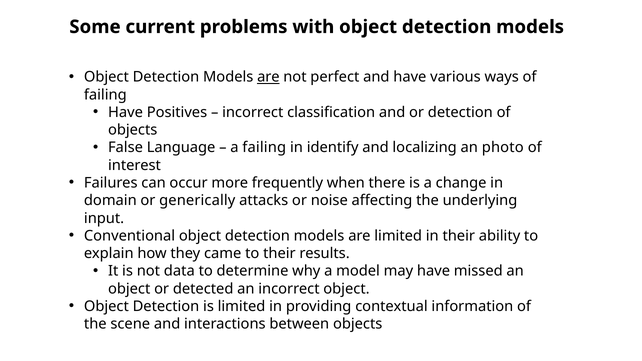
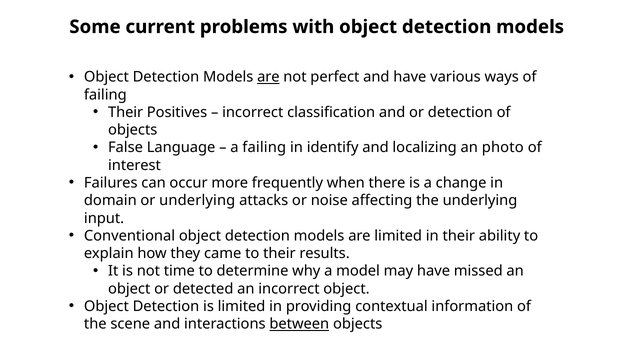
Have: Have -> Their (126, 112)
or generically: generically -> underlying (197, 201)
data: data -> time (179, 271)
between underline: none -> present (299, 324)
